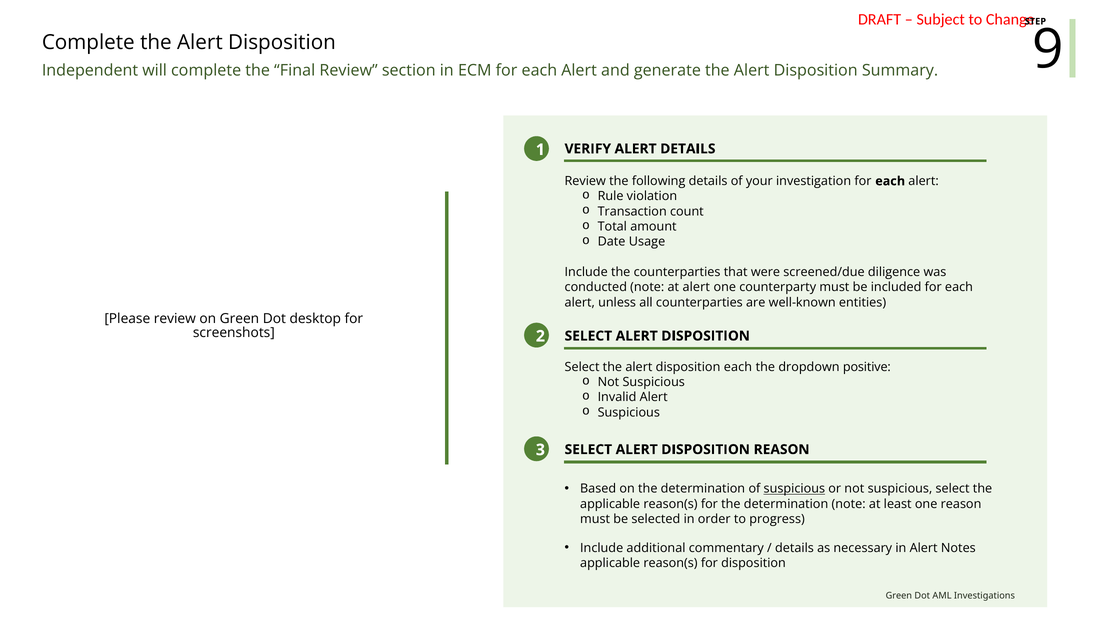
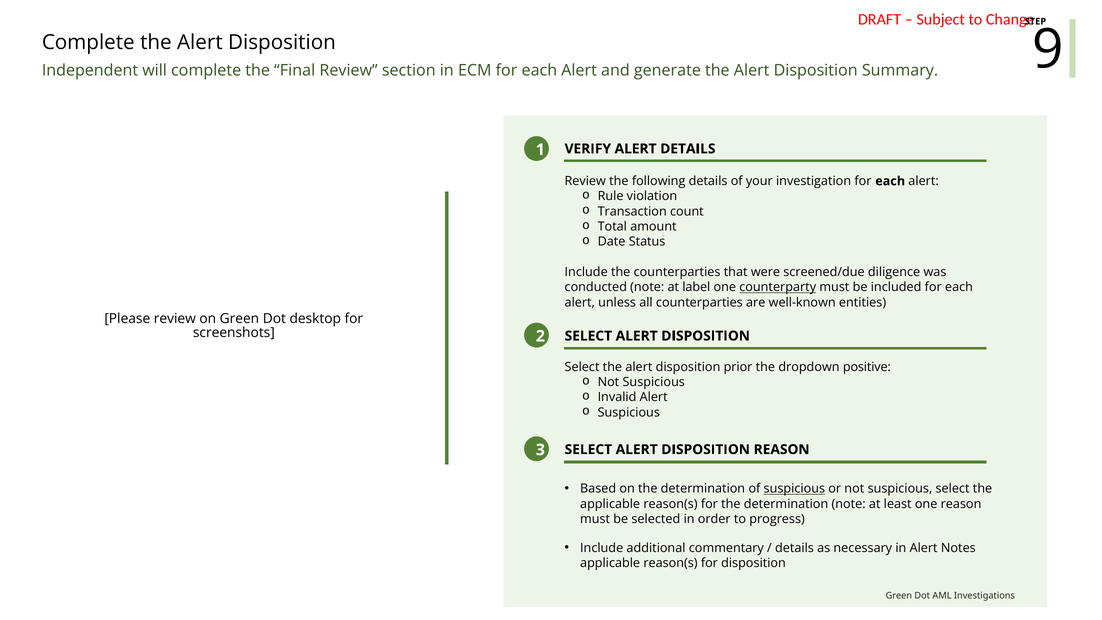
Usage: Usage -> Status (647, 242)
at alert: alert -> label (696, 287)
counterparty underline: none -> present (778, 287)
disposition each: each -> prior (738, 367)
